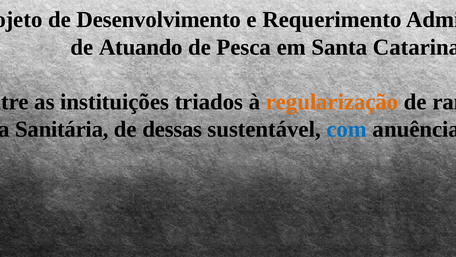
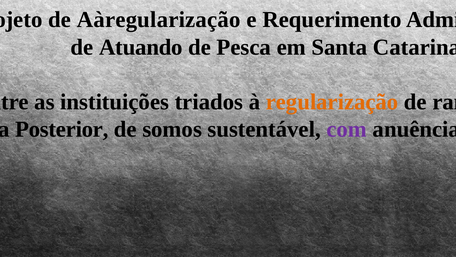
Desenvolvimento: Desenvolvimento -> Aàregularização (159, 20)
Sanitária: Sanitária -> Posterior (62, 129)
dessas: dessas -> somos (172, 129)
com colour: blue -> purple (347, 129)
